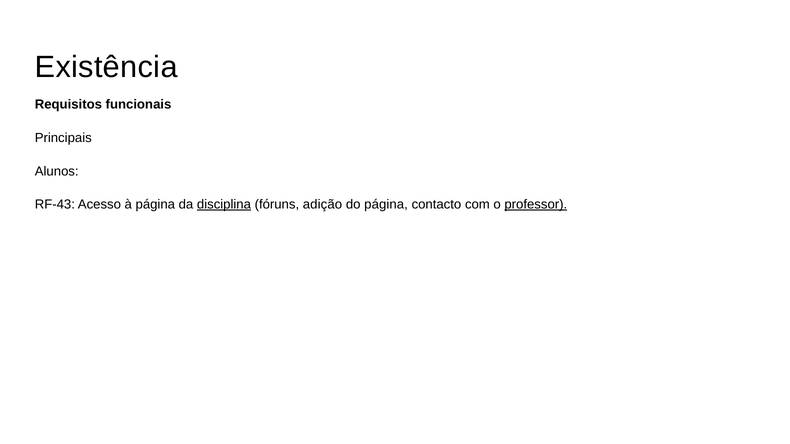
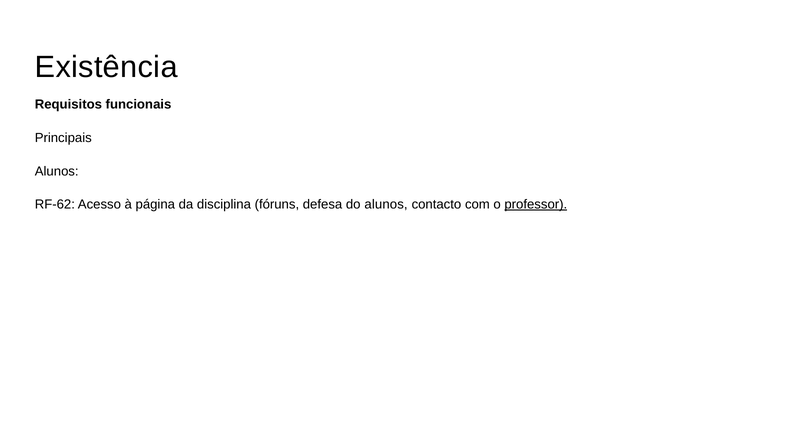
RF-43: RF-43 -> RF-62 (55, 205)
disciplina underline: present -> none (224, 205)
adição: adição -> defesa (323, 205)
do página: página -> alunos (386, 205)
